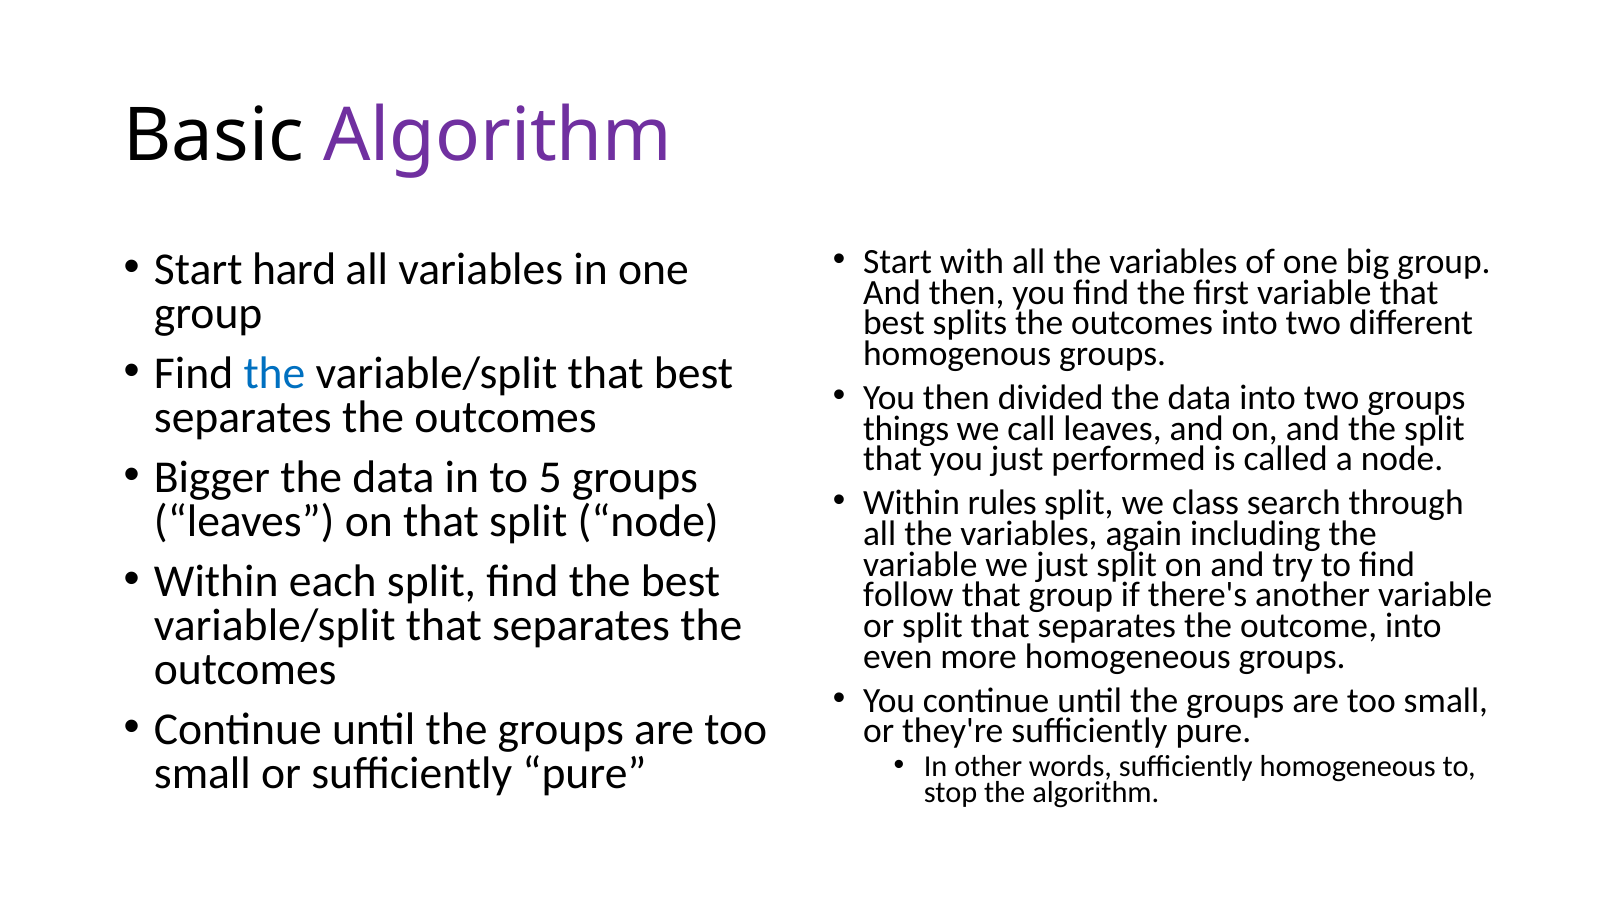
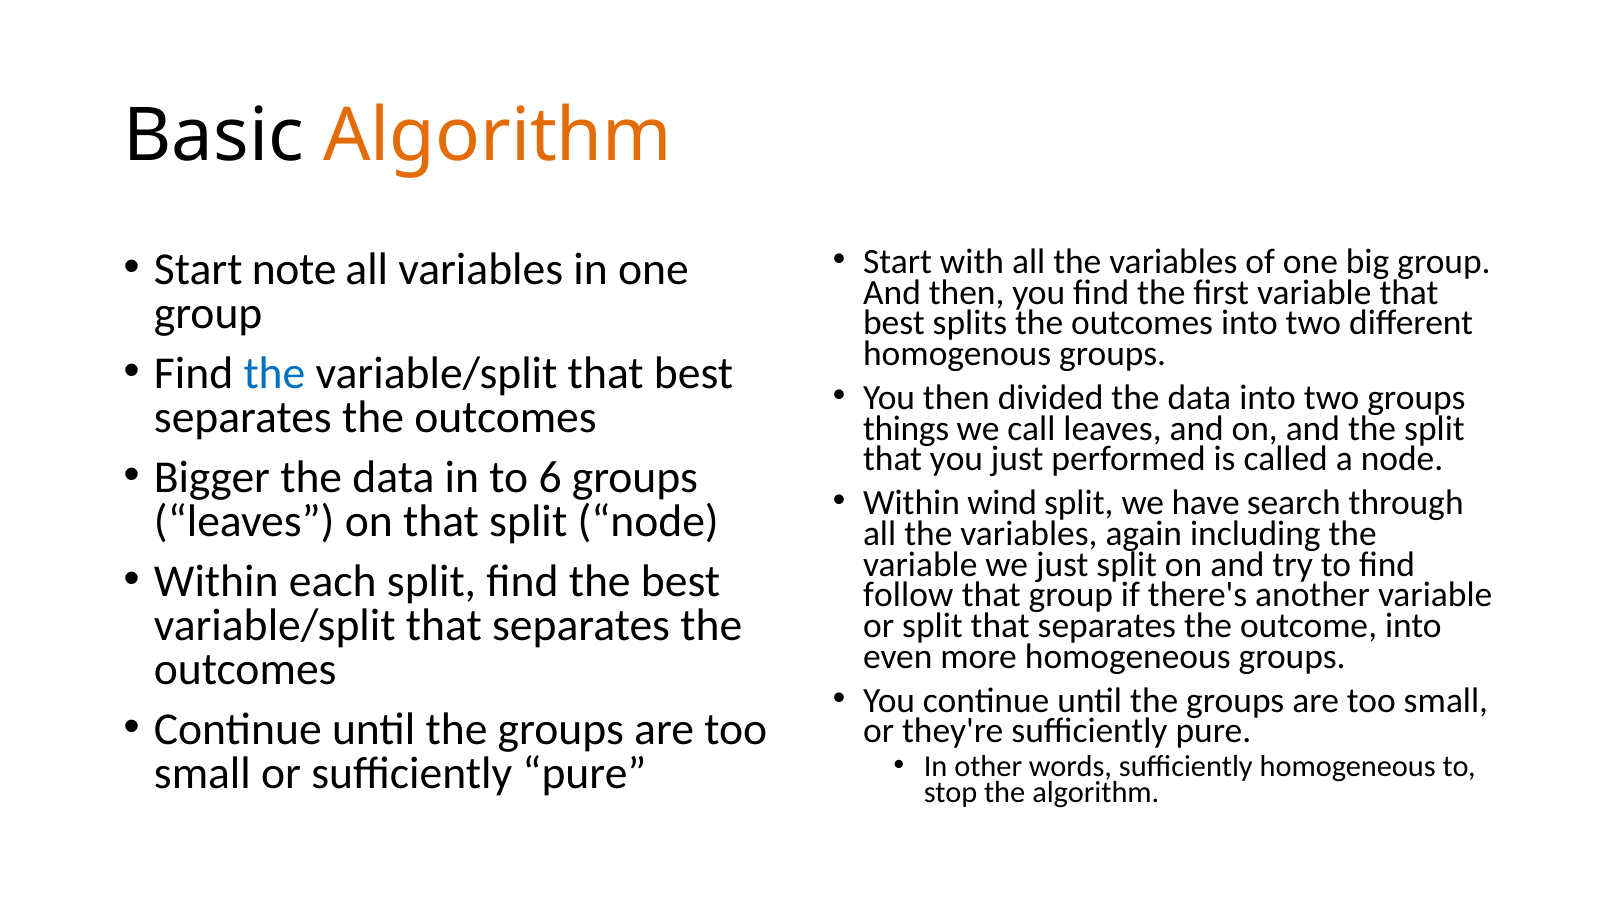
Algorithm colour: purple -> orange (498, 136)
hard: hard -> note (294, 269)
5: 5 -> 6 (550, 477)
rules: rules -> wind (1002, 503)
class: class -> have (1206, 503)
